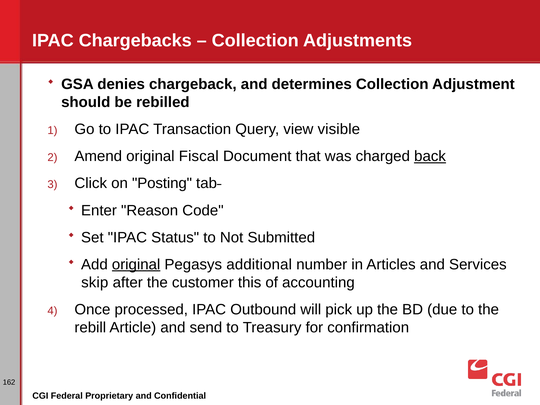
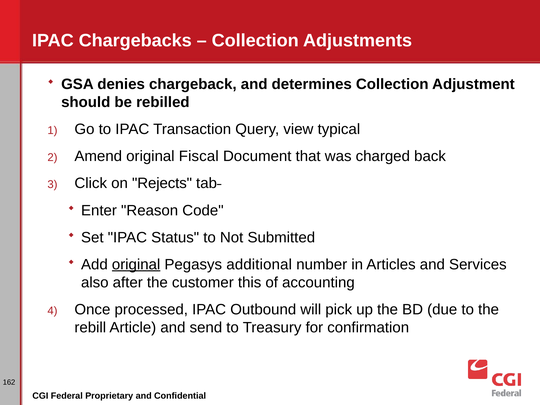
visible: visible -> typical (339, 129)
back underline: present -> none (430, 156)
Posting: Posting -> Rejects (162, 183)
skip: skip -> also (95, 282)
